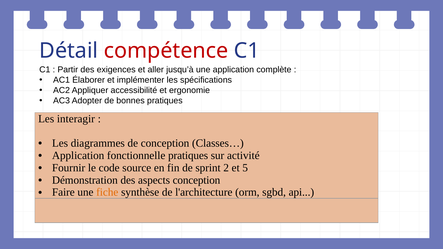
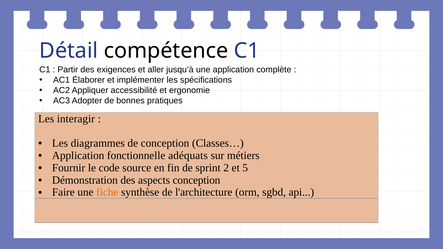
compétence colour: red -> black (166, 51)
fonctionnelle pratiques: pratiques -> adéquats (188, 156)
activité: activité -> métiers (243, 156)
